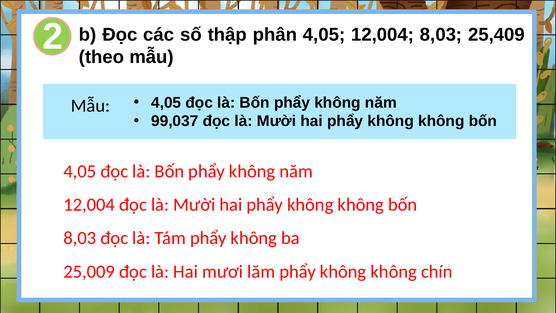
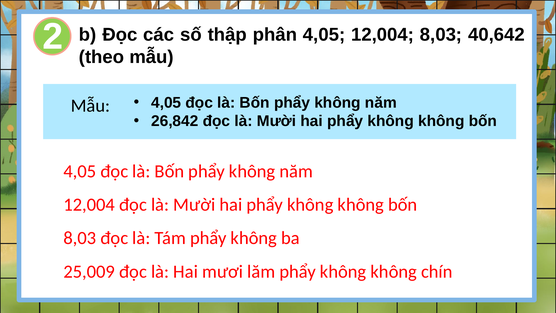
25,409: 25,409 -> 40,642 (496, 35)
99,037: 99,037 -> 26,842 (175, 121)
